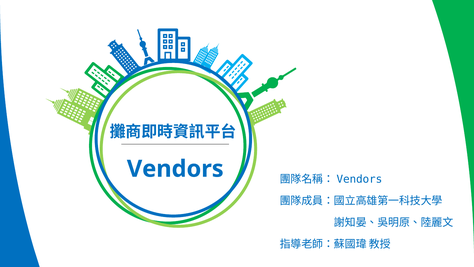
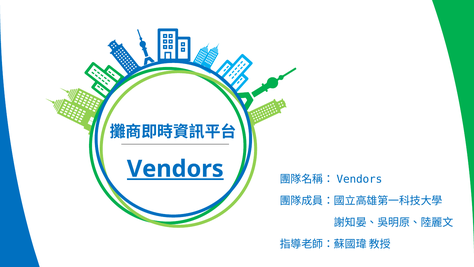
Vendors underline: none -> present (175, 169)
